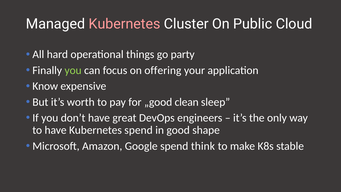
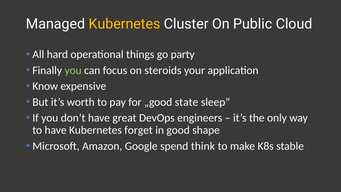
Kubernetes colour: pink -> yellow (124, 24)
offering: offering -> steroids (163, 70)
clean: clean -> state (187, 102)
Kubernetes spend: spend -> forget (139, 130)
